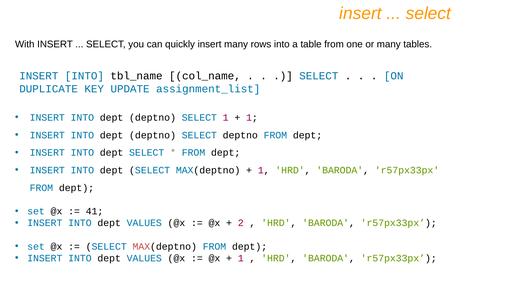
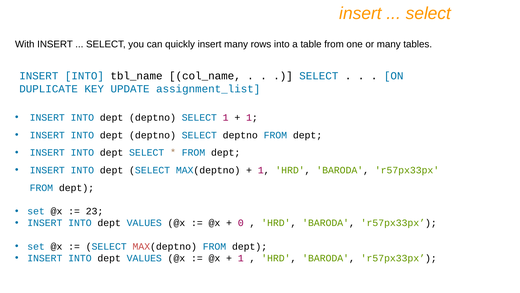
41: 41 -> 23 (95, 211)
2: 2 -> 0 (241, 223)
